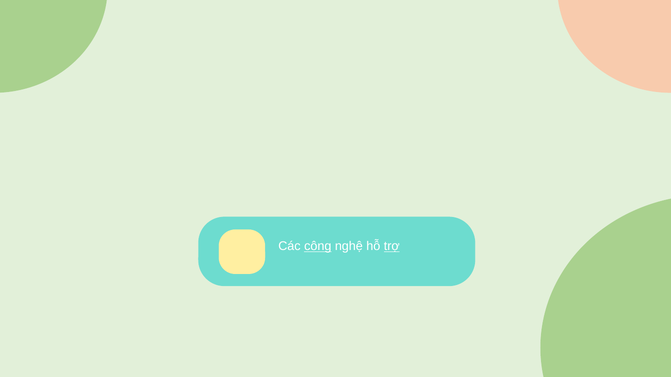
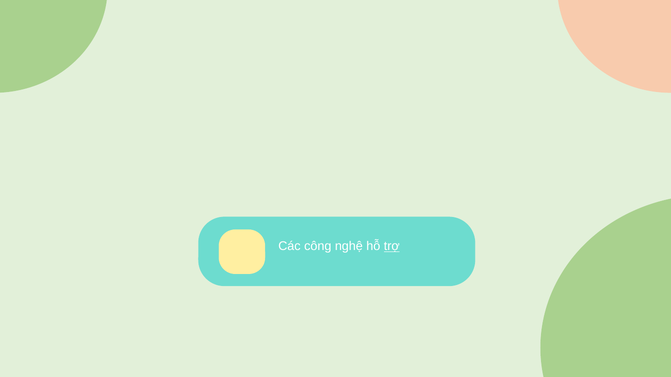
công underline: present -> none (318, 247)
